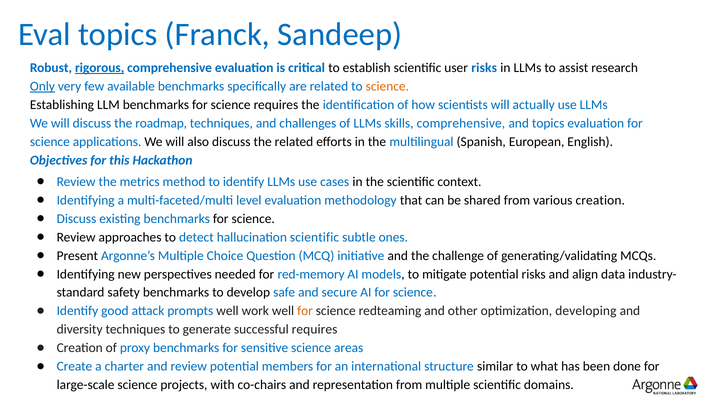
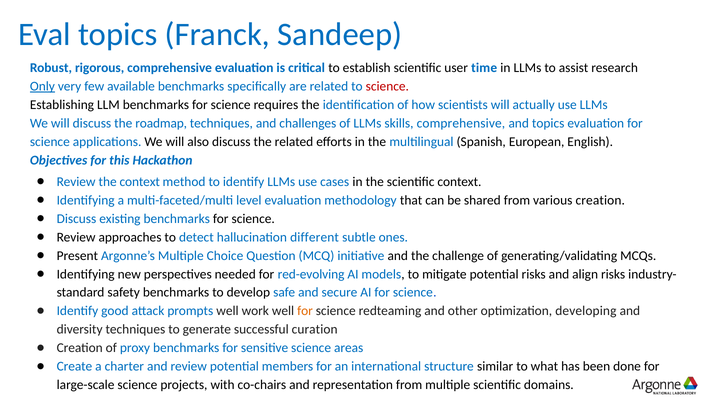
rigorous underline: present -> none (100, 68)
user risks: risks -> time (484, 68)
science colour: orange -> red (387, 86)
the metrics: metrics -> context (140, 181)
hallucination scientific: scientific -> different (315, 237)
red-memory: red-memory -> red-evolving (311, 274)
align data: data -> risks (613, 274)
successful requires: requires -> curation (315, 329)
